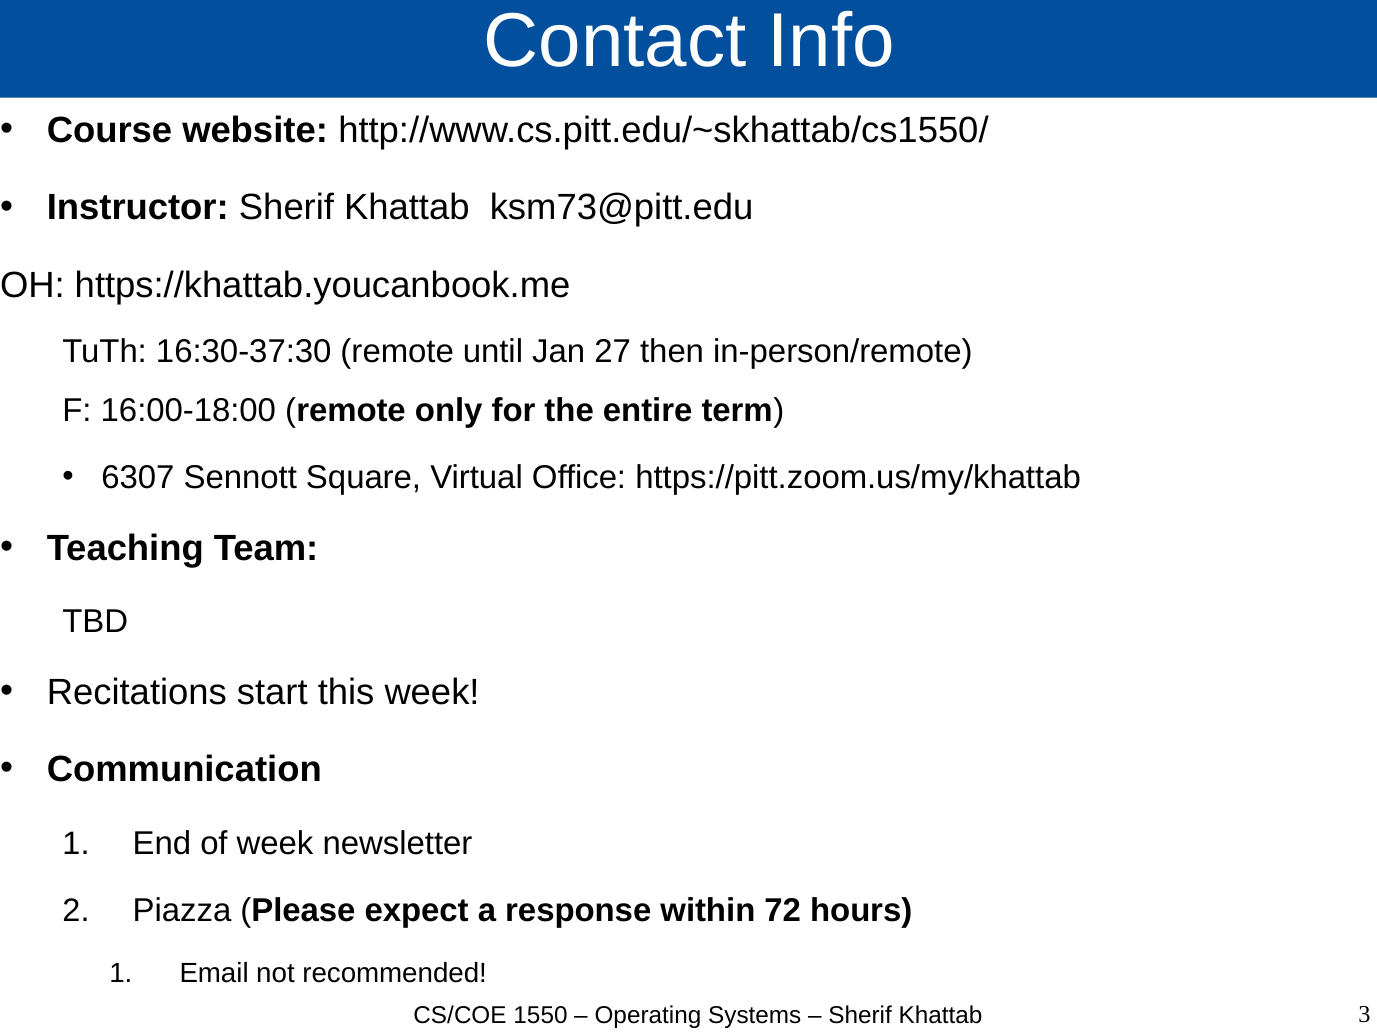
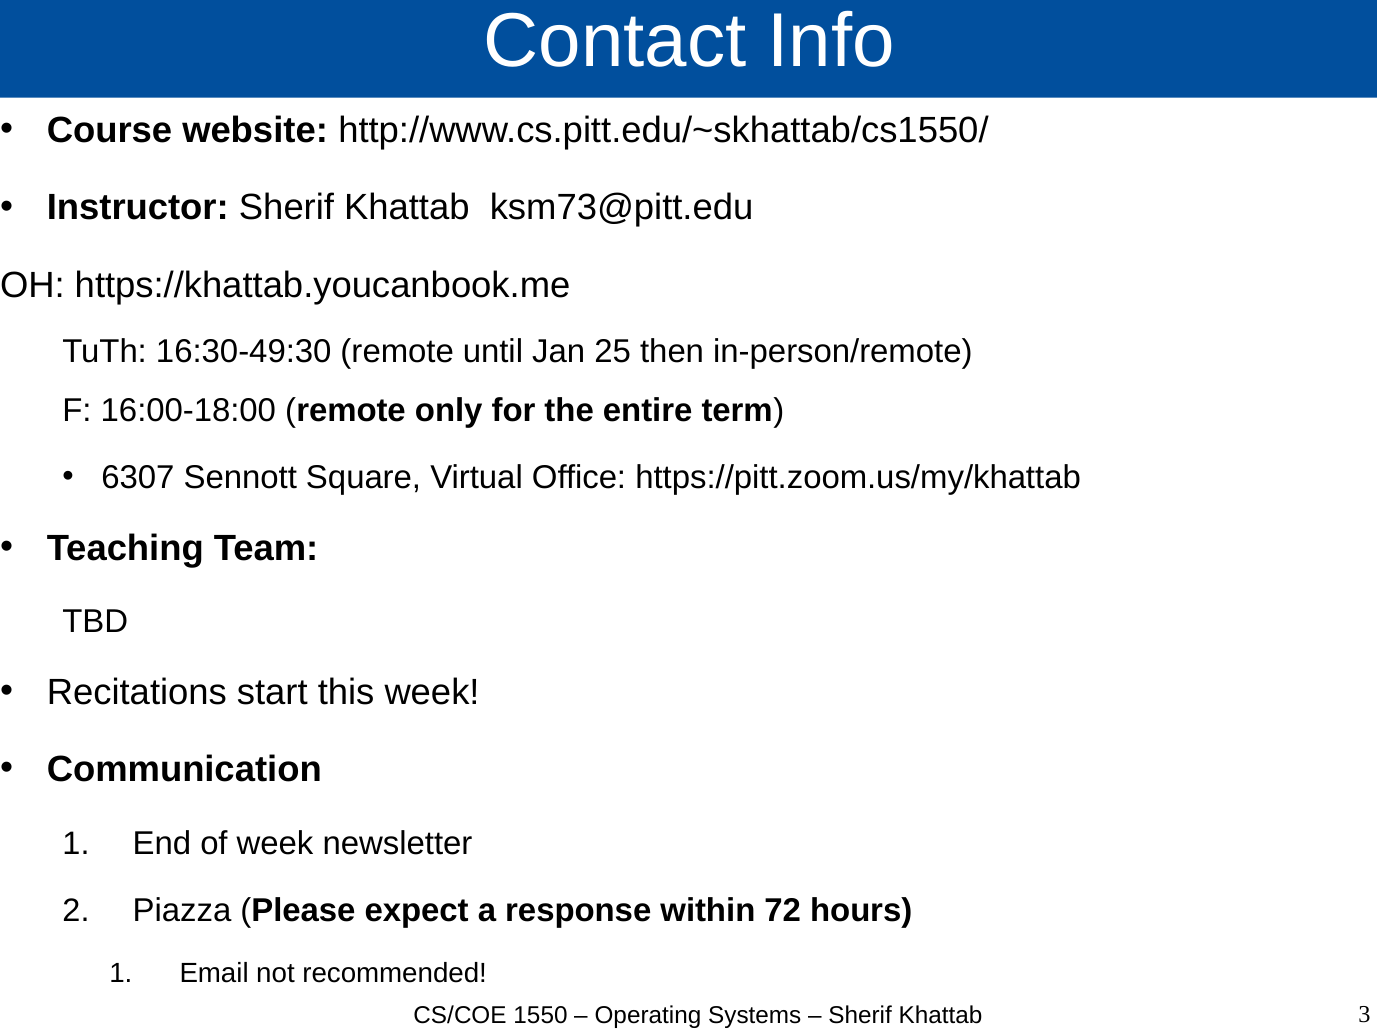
16:30-37:30: 16:30-37:30 -> 16:30-49:30 (244, 351)
27: 27 -> 25 (613, 351)
